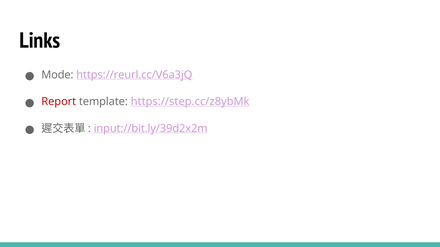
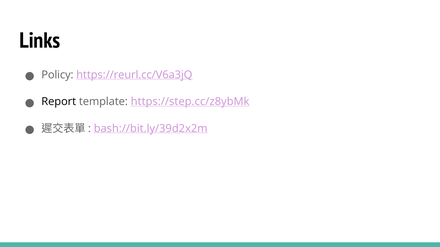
Mode: Mode -> Policy (57, 75)
Report colour: red -> black (59, 102)
input://bit.ly/39d2x2m: input://bit.ly/39d2x2m -> bash://bit.ly/39d2x2m (151, 129)
